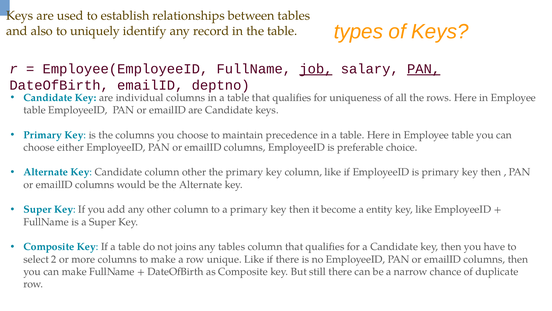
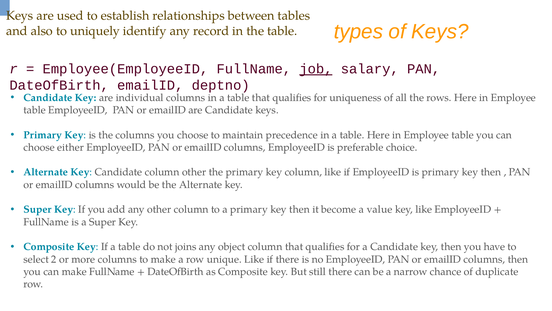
PAN underline: present -> none (424, 69)
entity: entity -> value (380, 209)
any tables: tables -> object (232, 246)
